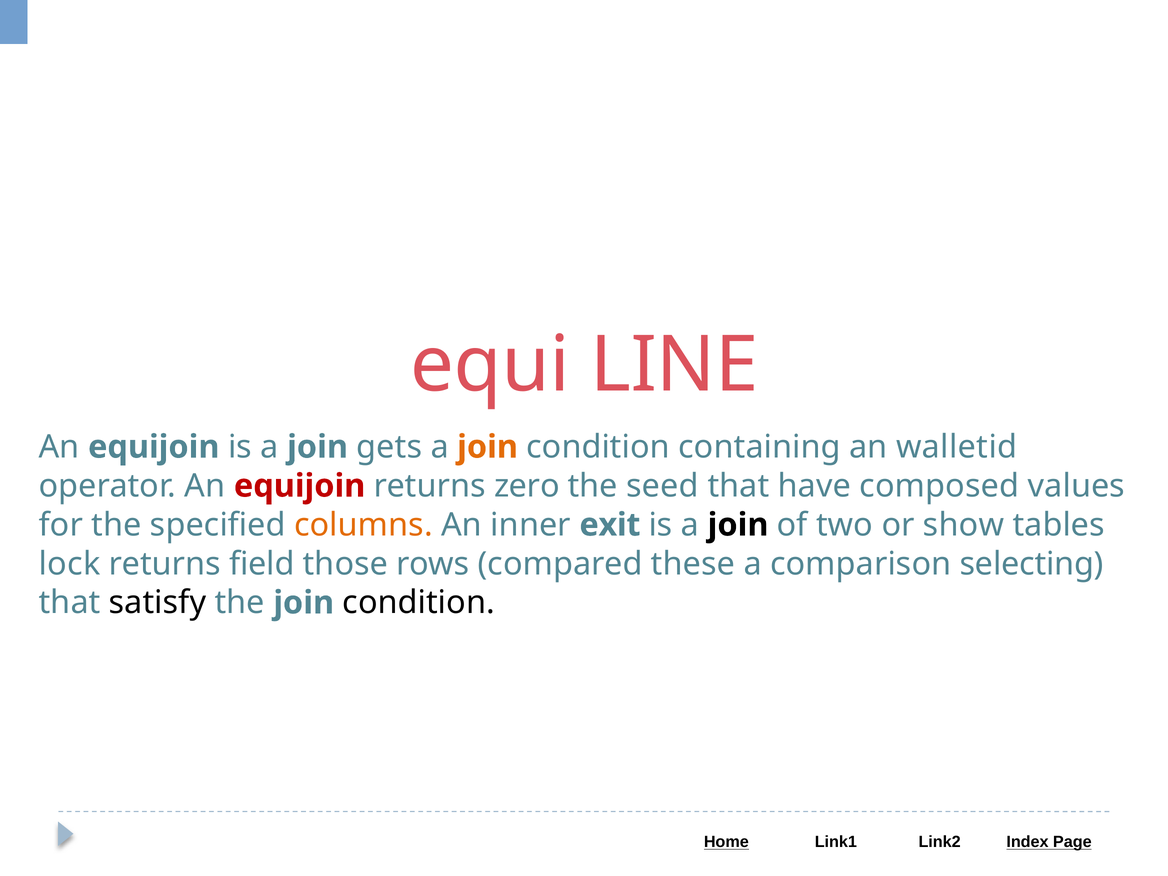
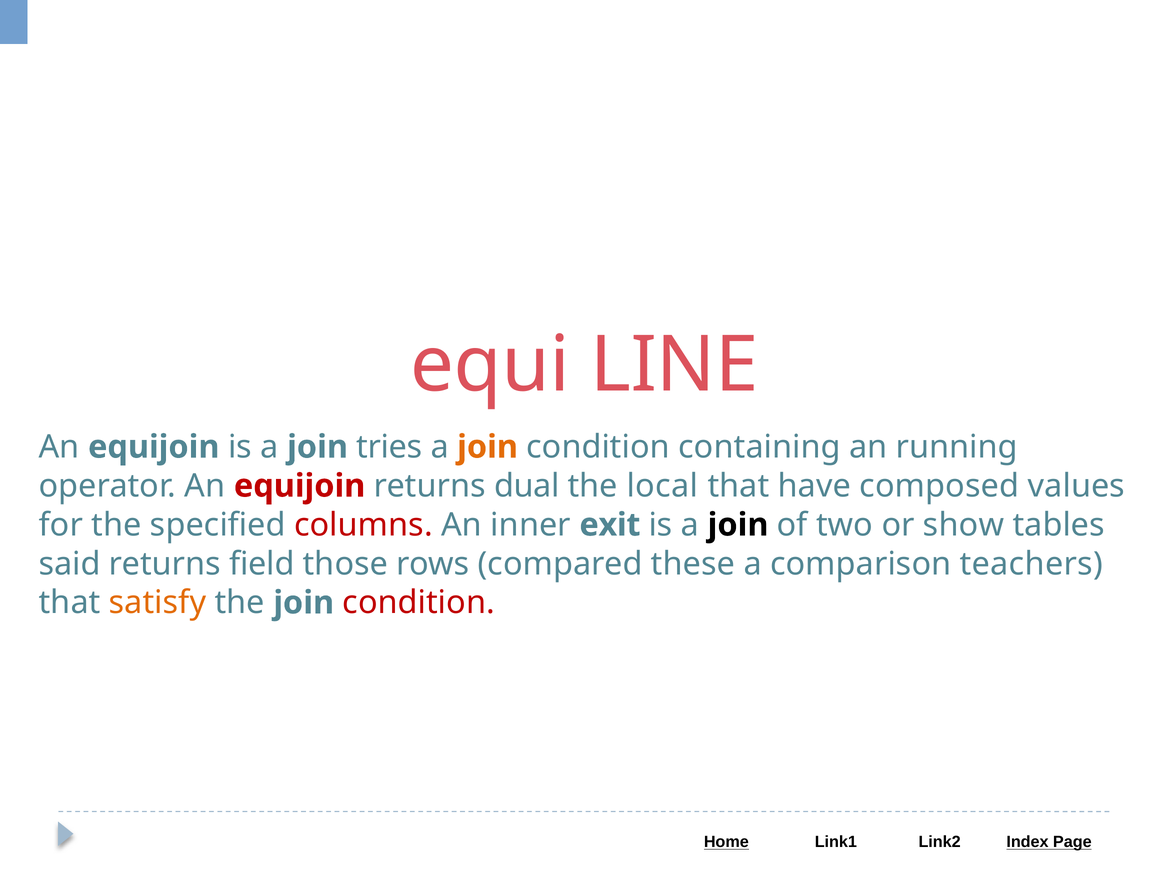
gets: gets -> tries (389, 447)
walletid: walletid -> running (957, 447)
zero: zero -> dual (527, 486)
seed: seed -> local (662, 486)
columns colour: orange -> red (363, 525)
lock: lock -> said (70, 564)
selecting: selecting -> teachers (1031, 564)
satisfy colour: black -> orange (158, 603)
condition colour: black -> red (419, 603)
